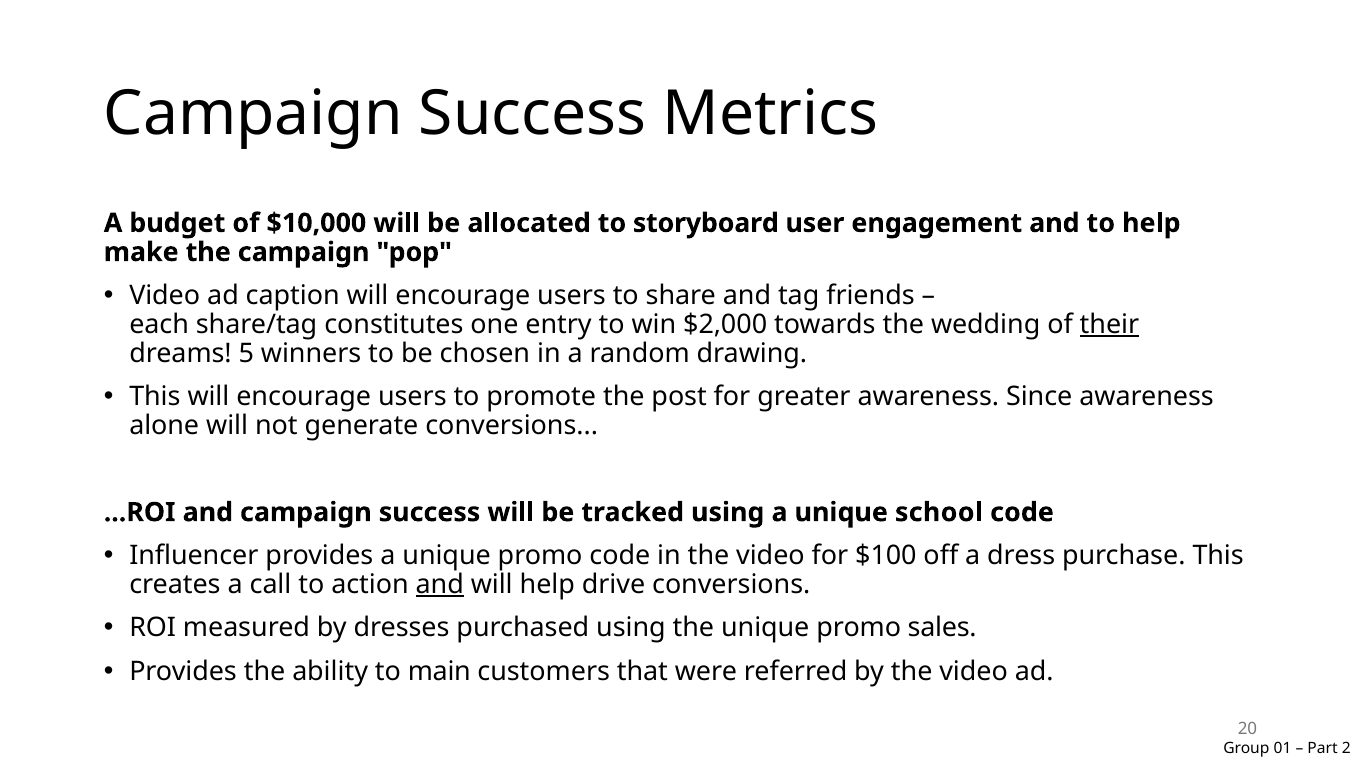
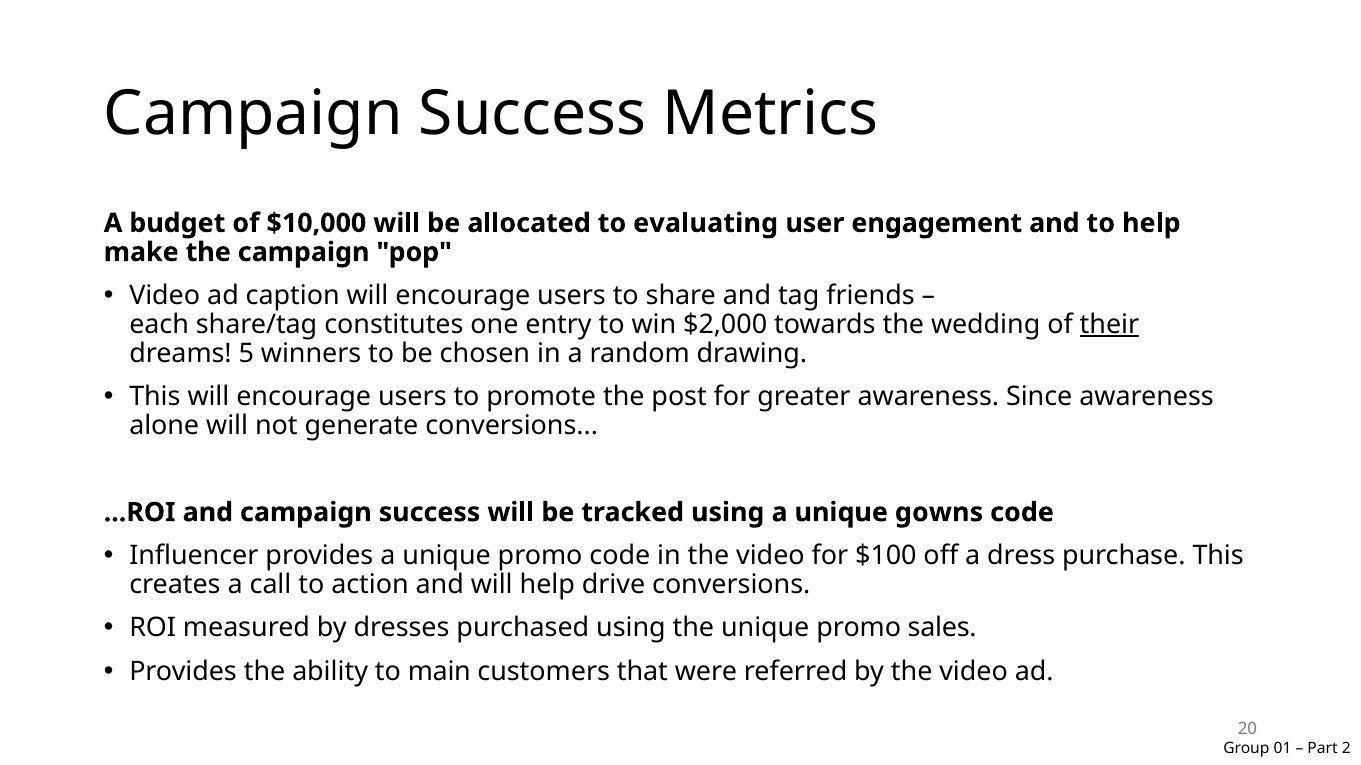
storyboard: storyboard -> evaluating (706, 223)
school: school -> gowns (939, 513)
and underline: present -> none (440, 585)
